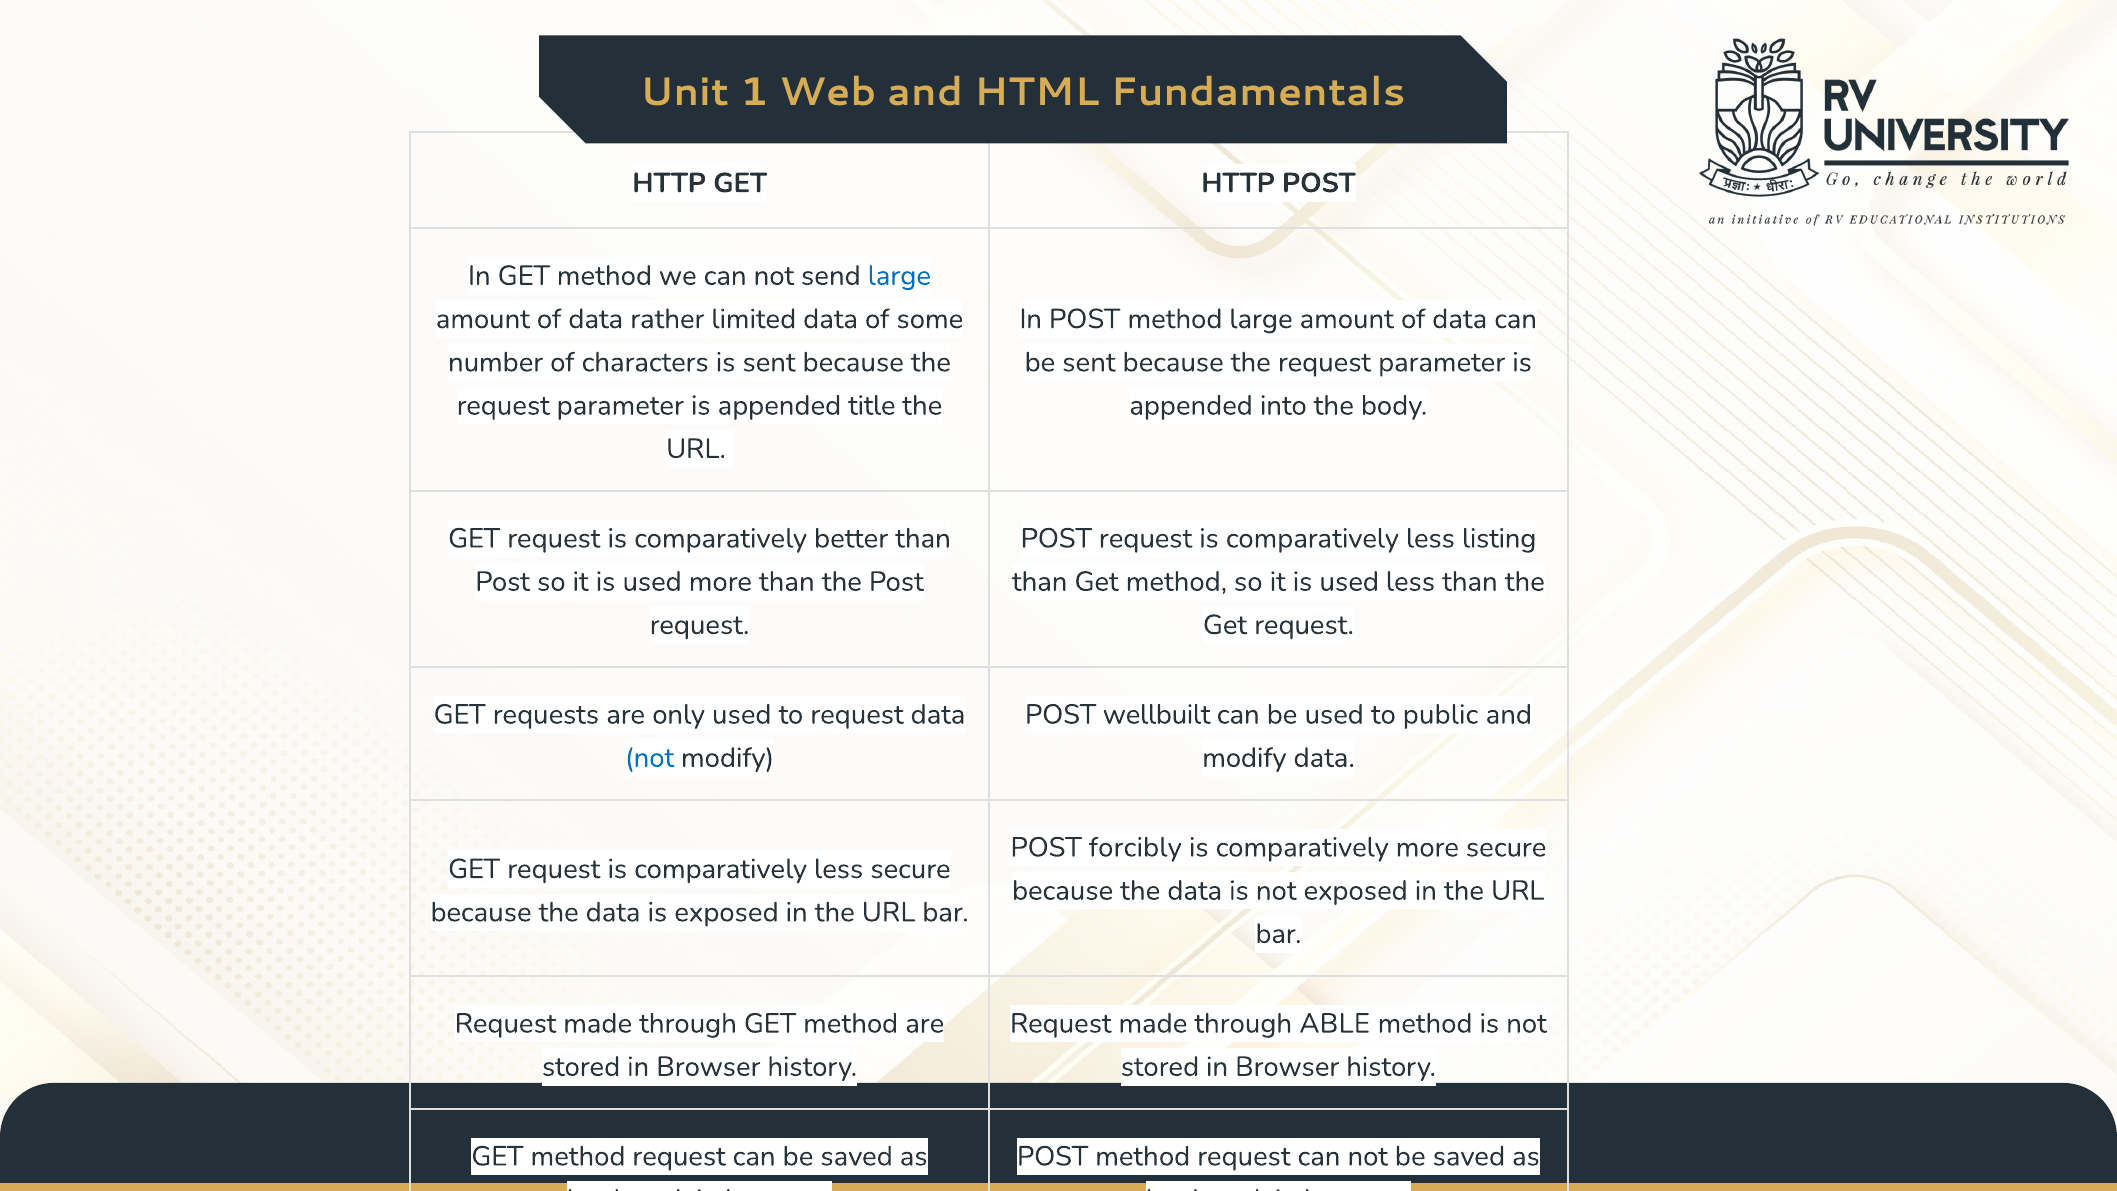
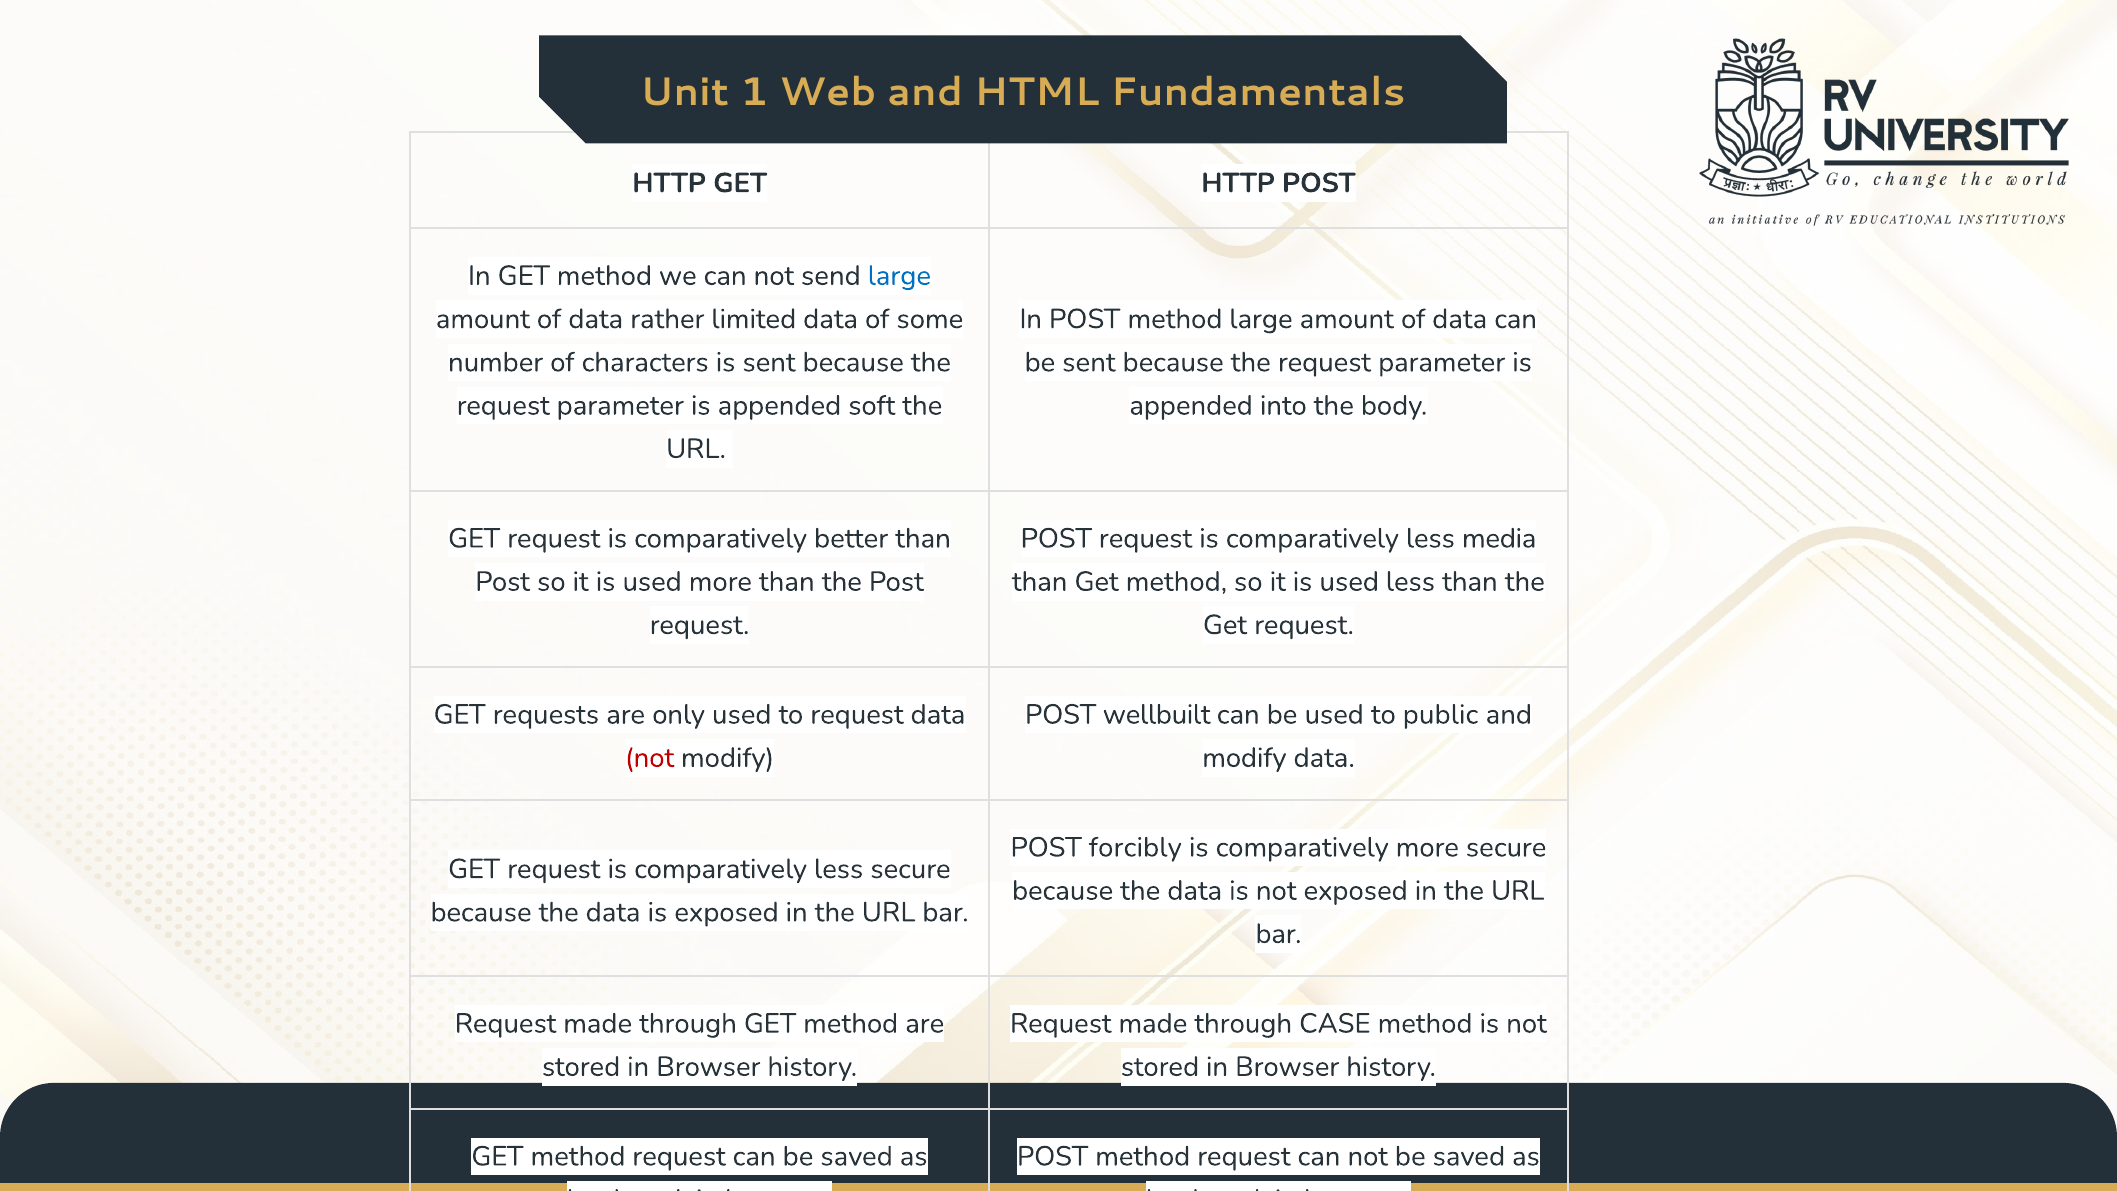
title: title -> soft (872, 405)
listing: listing -> media (1499, 538)
not colour: blue -> red (650, 758)
ABLE: ABLE -> CASE (1335, 1023)
